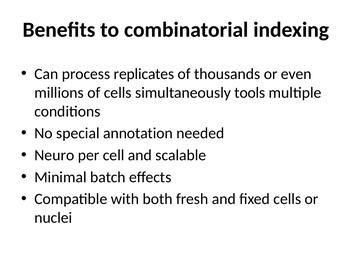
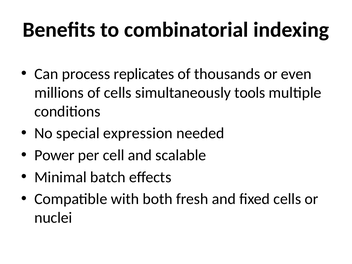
annotation: annotation -> expression (138, 133)
Neuro: Neuro -> Power (54, 155)
